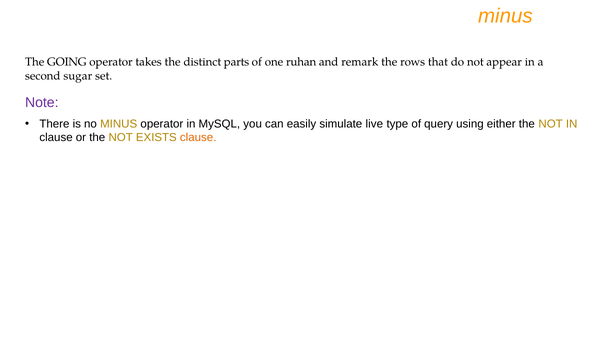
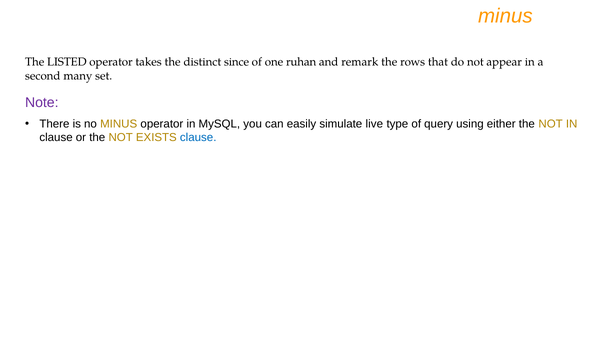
GOING: GOING -> LISTED (67, 62)
parts: parts -> since (237, 62)
sugar: sugar -> many (78, 76)
clause colour: orange -> blue (198, 138)
